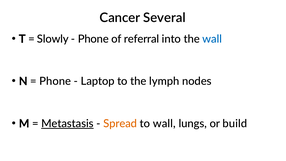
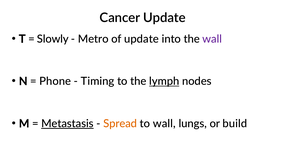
Cancer Several: Several -> Update (164, 18)
Phone: Phone -> Metro (93, 39)
of referral: referral -> update (141, 39)
wall colour: blue -> purple (212, 39)
Laptop: Laptop -> Timing (98, 81)
lymph underline: none -> present (164, 81)
